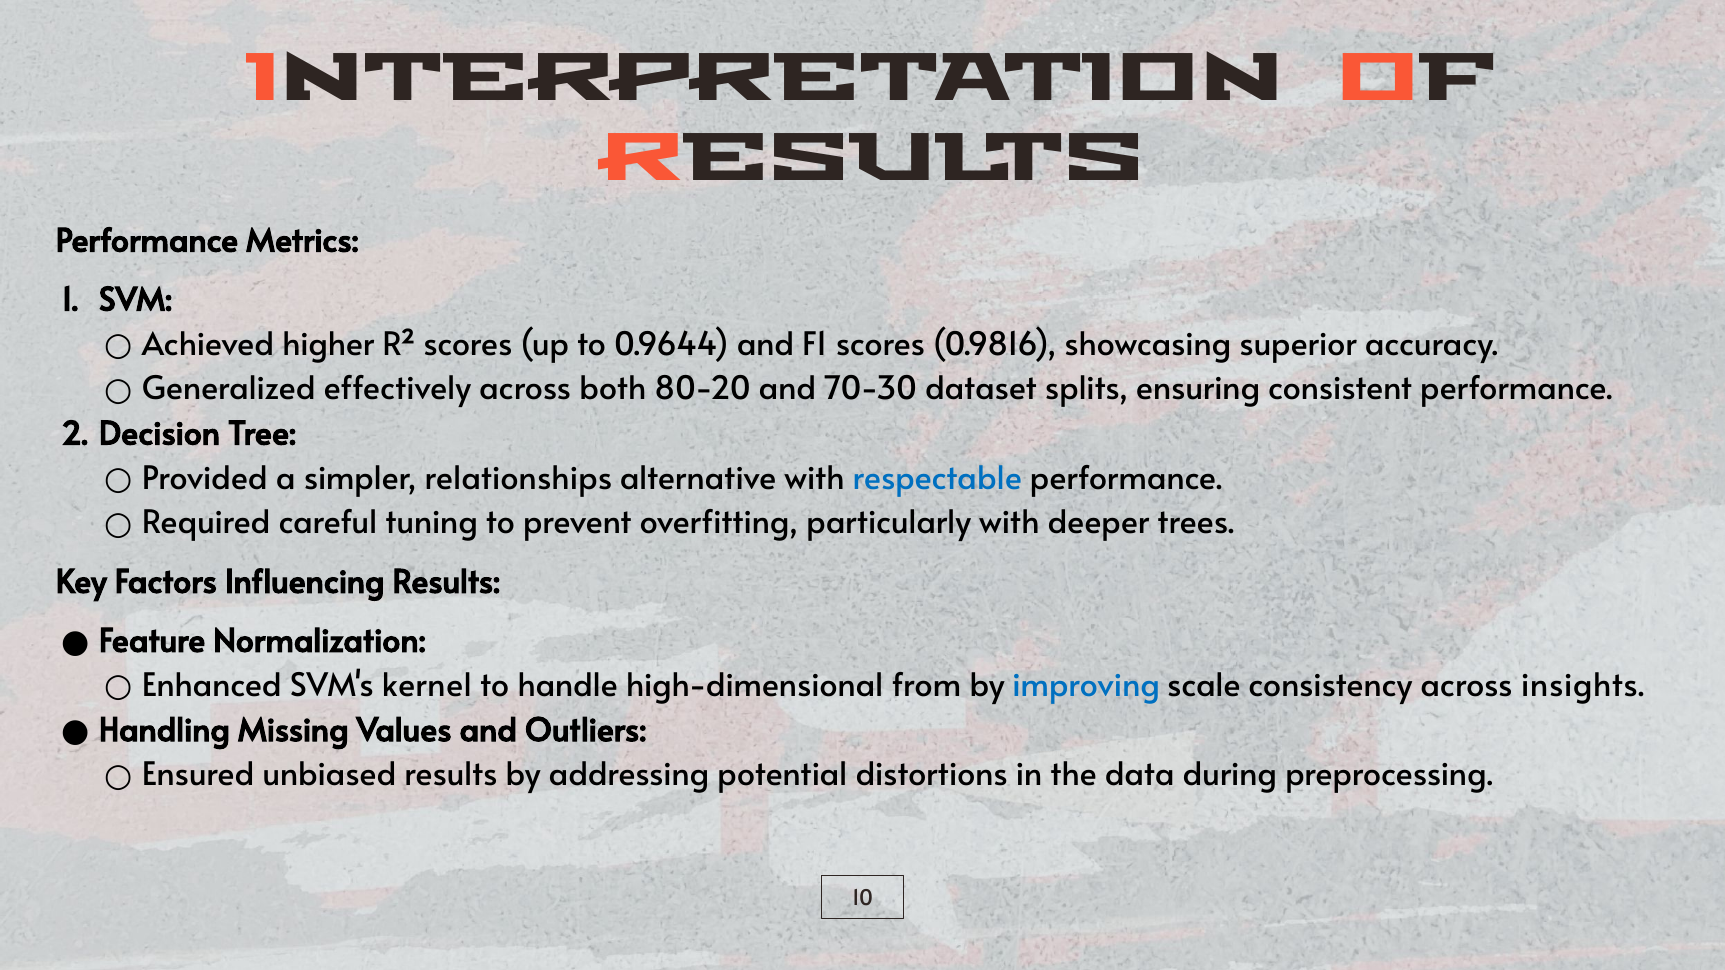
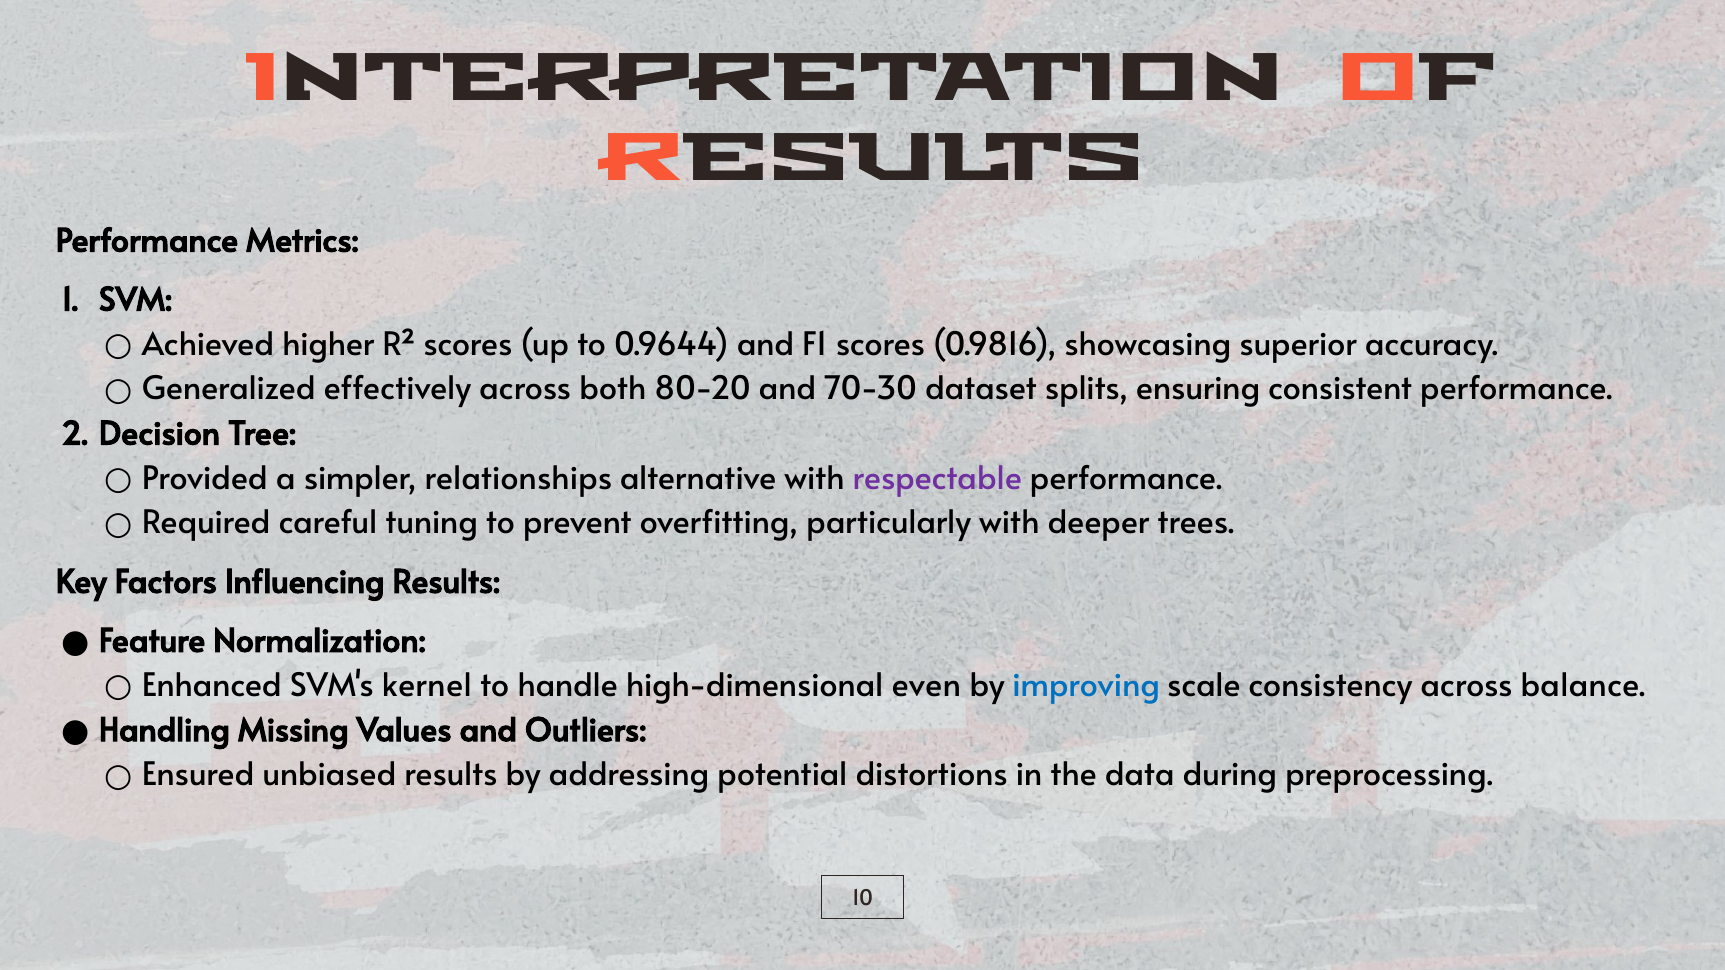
respectable colour: blue -> purple (937, 479)
from: from -> even (926, 686)
insights: insights -> balance (1583, 686)
